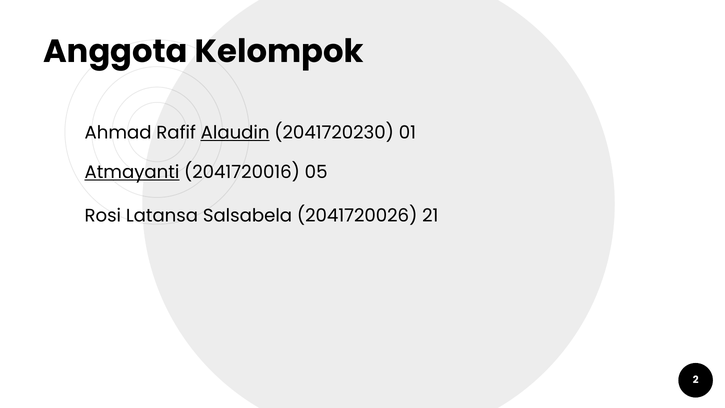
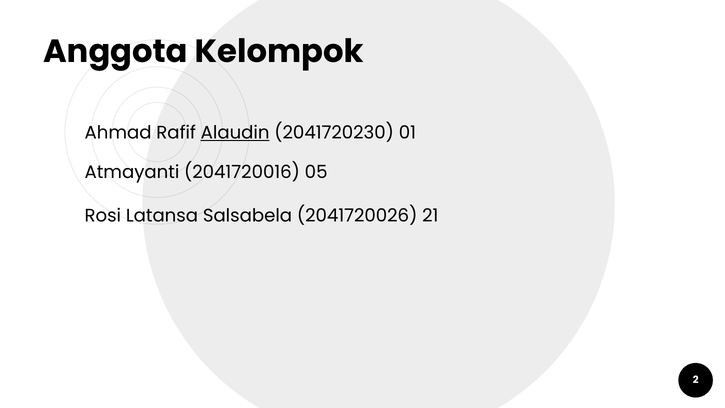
Atmayanti underline: present -> none (132, 172)
